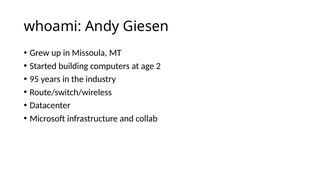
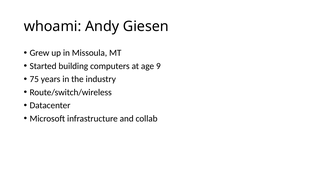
2: 2 -> 9 (158, 66)
95: 95 -> 75 (34, 79)
